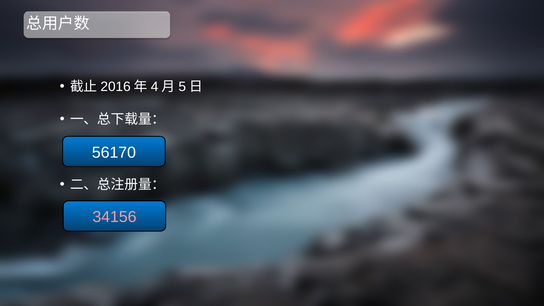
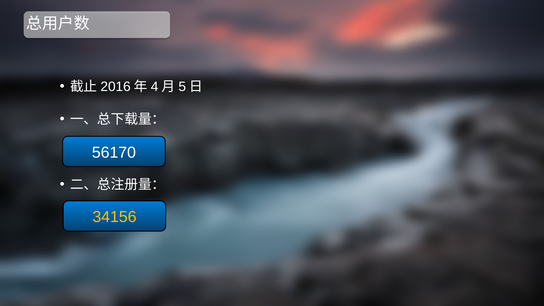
34156 colour: pink -> yellow (114, 217)
